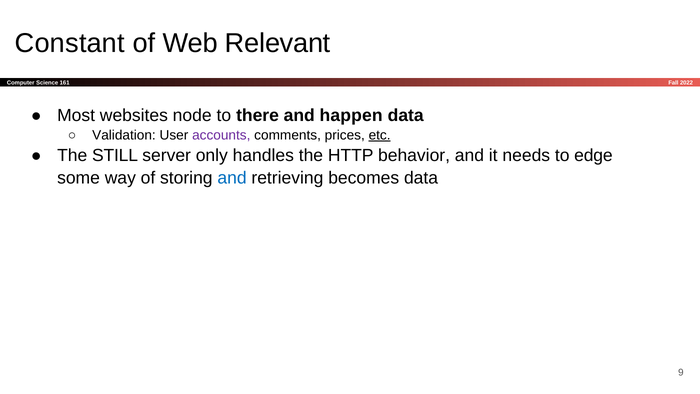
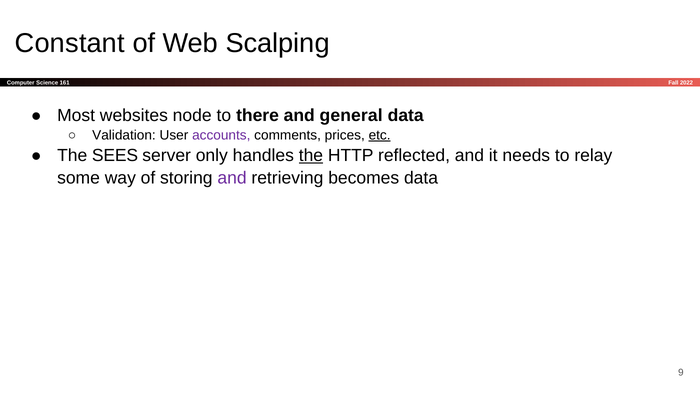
Relevant: Relevant -> Scalping (278, 43)
happen: happen -> general (351, 115)
STILL: STILL -> SEES (115, 156)
the underline: none -> present (311, 156)
behavior: behavior -> reflected (414, 156)
edge: edge -> relay (593, 156)
and colour: blue -> purple (232, 178)
